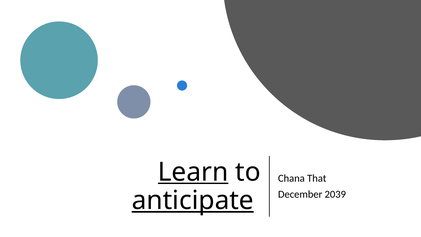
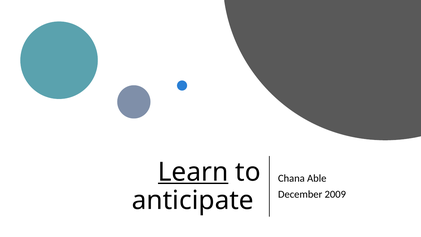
That: That -> Able (317, 178)
2039: 2039 -> 2009 (335, 194)
anticipate underline: present -> none (193, 200)
